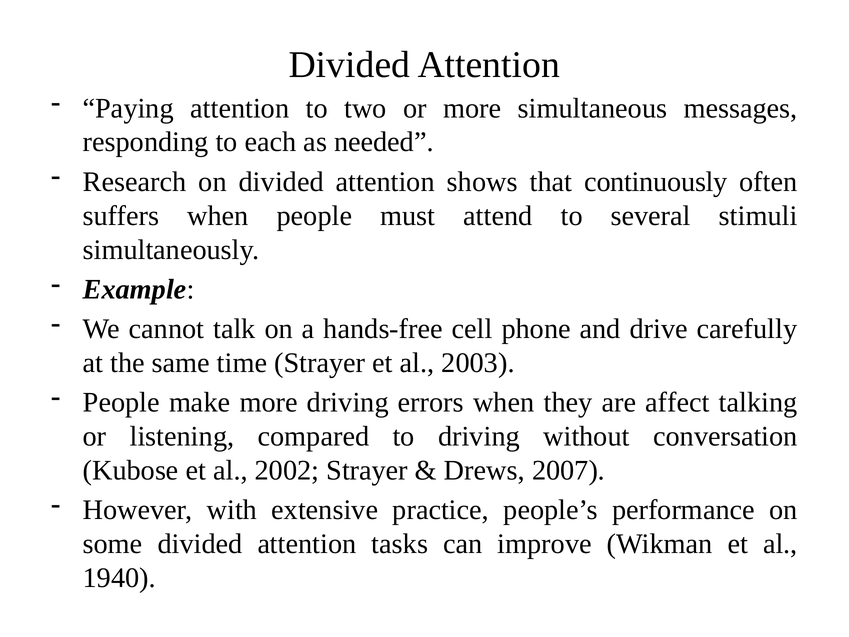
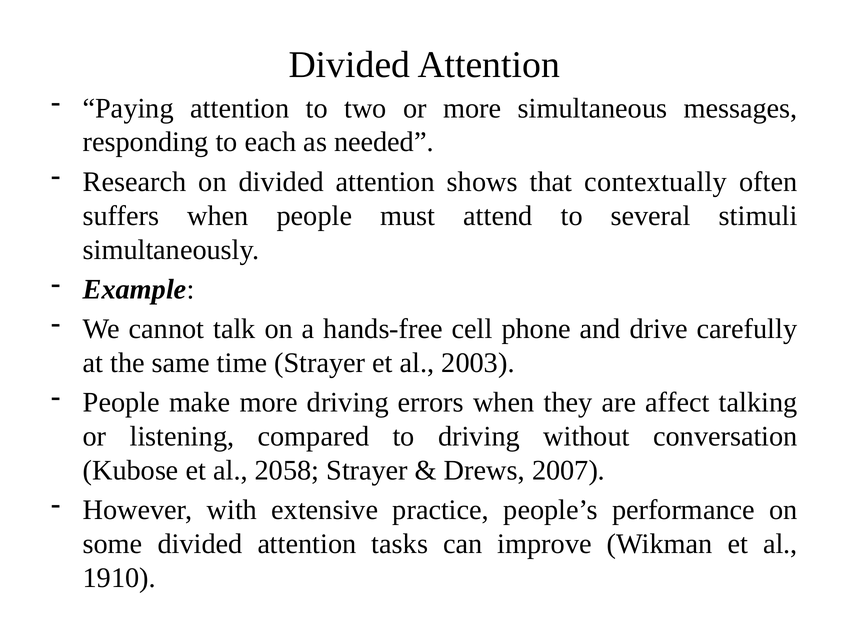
continuously: continuously -> contextually (656, 182)
2002: 2002 -> 2058 (287, 470)
1940: 1940 -> 1910 (119, 578)
